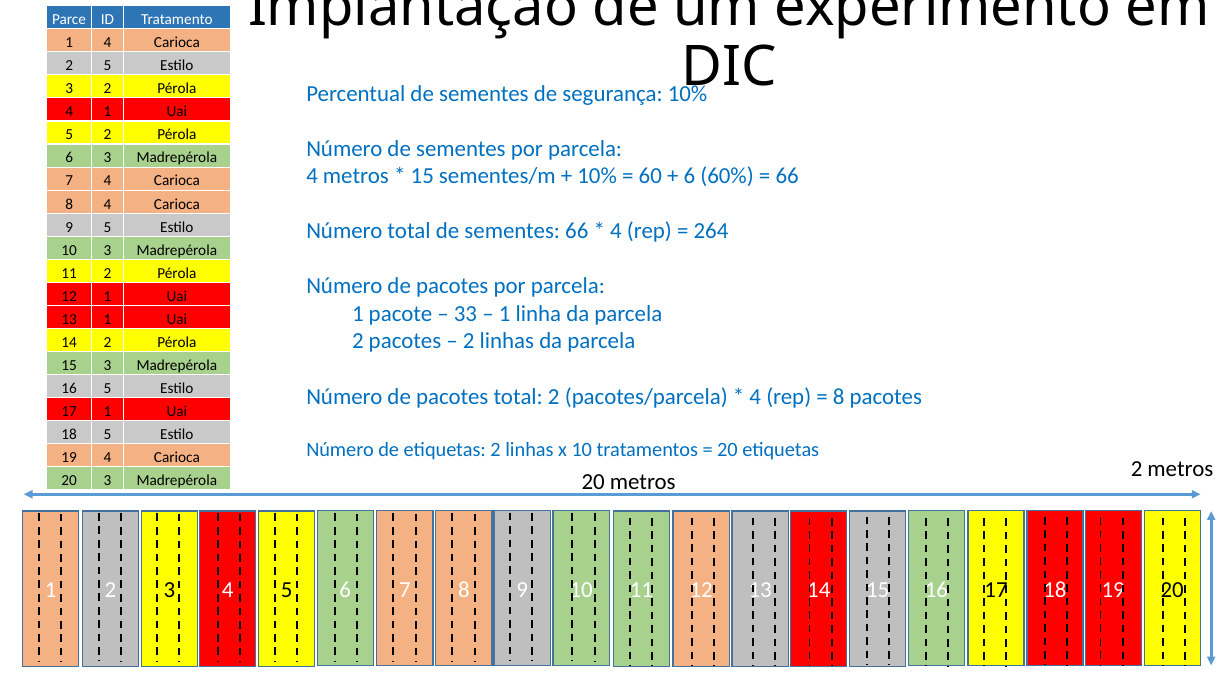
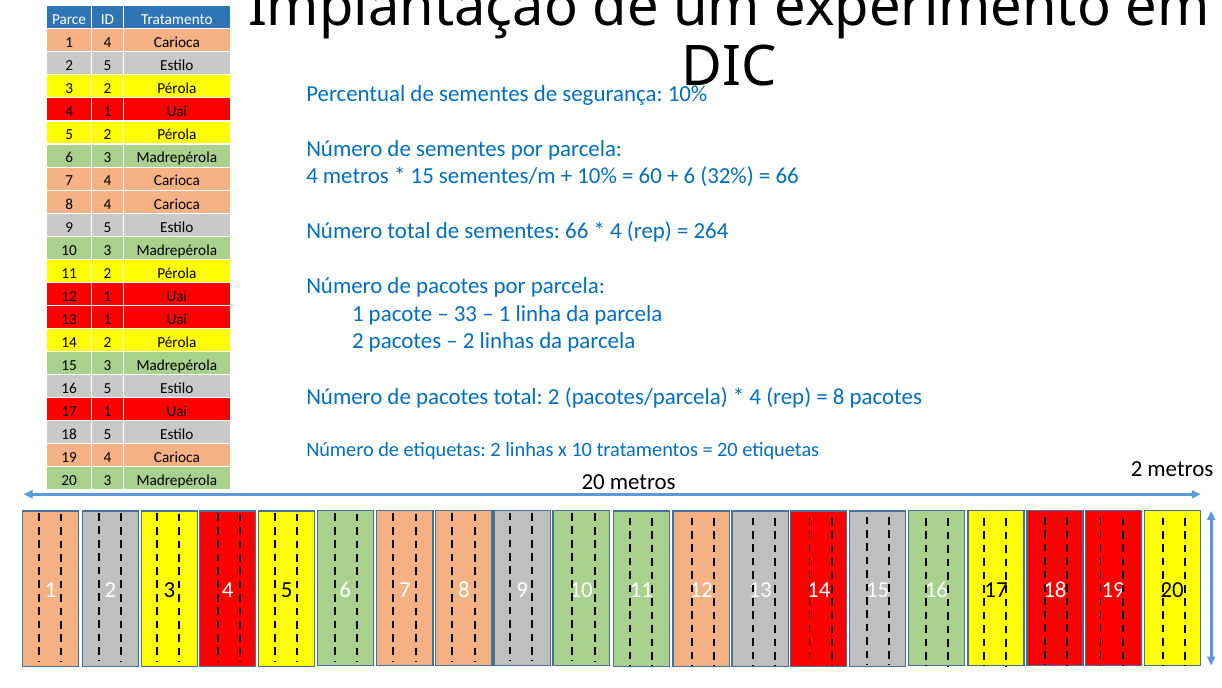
60%: 60% -> 32% (727, 176)
